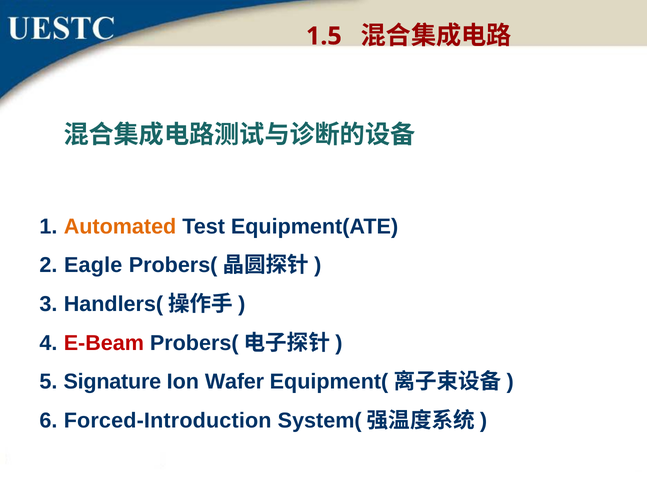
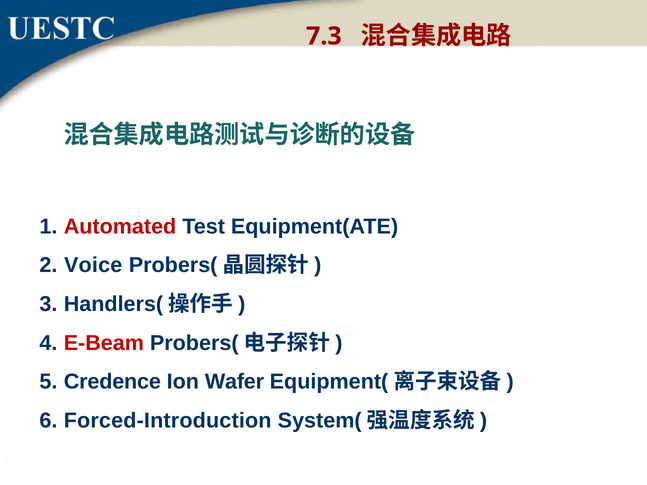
1.5: 1.5 -> 7.3 (324, 36)
Automated colour: orange -> red (120, 227)
Eagle: Eagle -> Voice (93, 265)
Signature: Signature -> Credence (112, 382)
